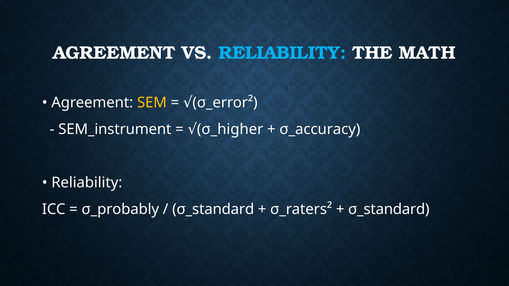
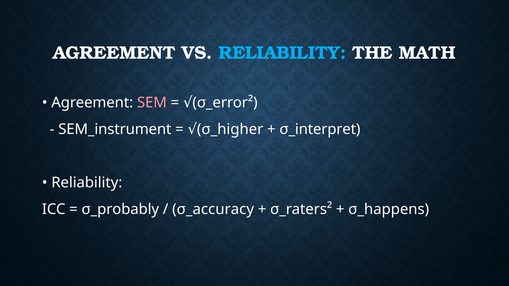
SEM colour: yellow -> pink (152, 103)
σ_accuracy: σ_accuracy -> σ_interpret (320, 130)
σ_standard: σ_standard -> σ_accuracy (213, 209)
σ_standard: σ_standard -> σ_happens (389, 209)
